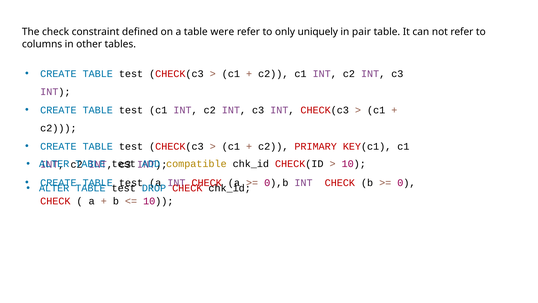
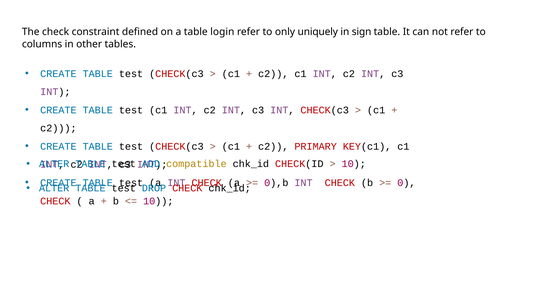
were: were -> login (222, 32)
pair: pair -> sign (362, 32)
